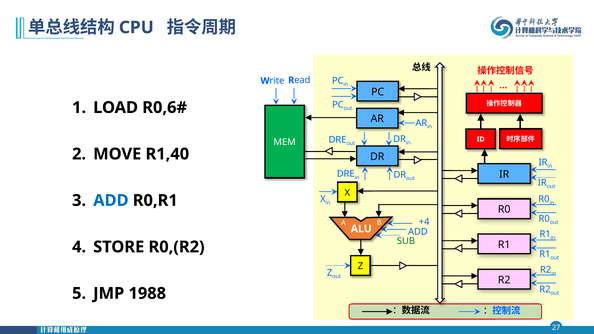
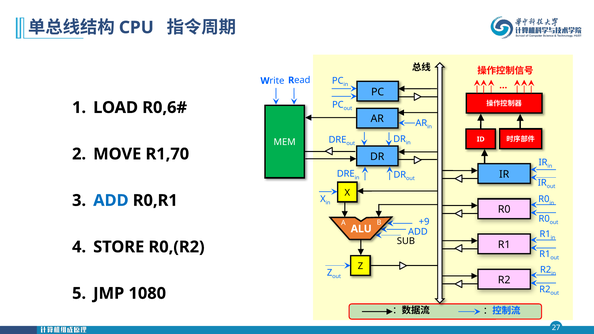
R1,40: R1,40 -> R1,70 (167, 154)
+4: +4 -> +9 (424, 222)
SUB colour: green -> black (406, 241)
1988: 1988 -> 1080 (147, 293)
